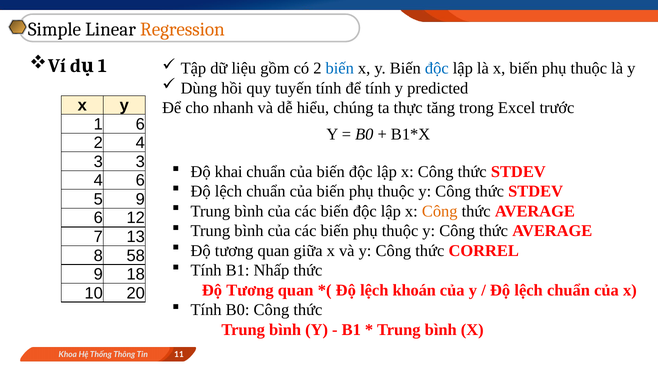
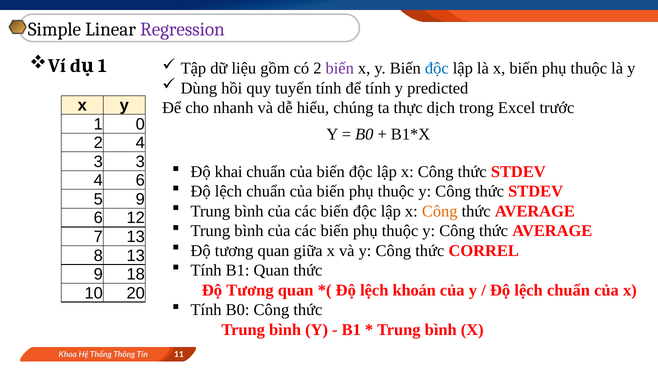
Regression colour: orange -> purple (182, 29)
biến colour: blue -> purple (340, 69)
tăng: tăng -> dịch (441, 108)
1 6: 6 -> 0 (140, 124)
8 58: 58 -> 13 (136, 256)
B1 Nhấp: Nhấp -> Quan (271, 271)
